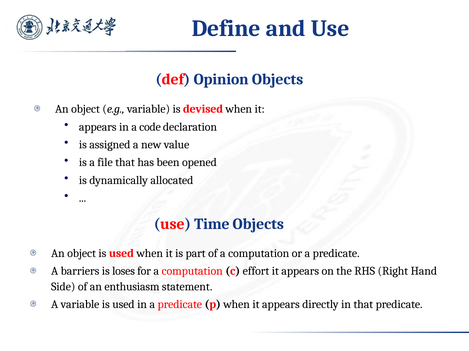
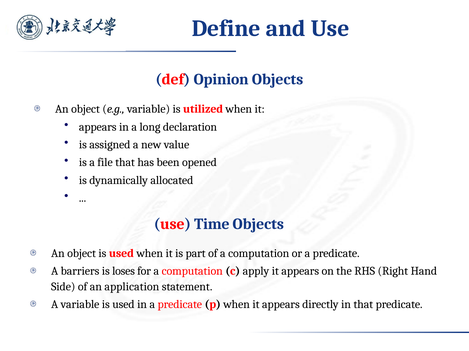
devised: devised -> utilized (203, 109)
code: code -> long (150, 127)
effort: effort -> apply (256, 272)
enthusiasm: enthusiasm -> application (132, 287)
